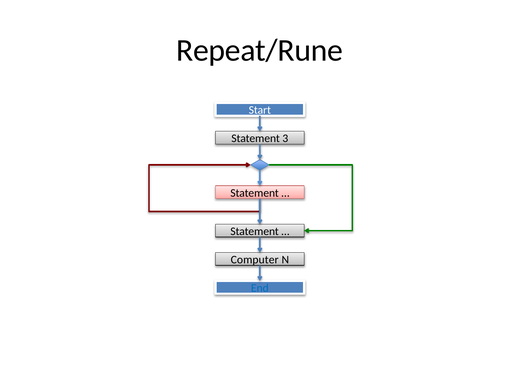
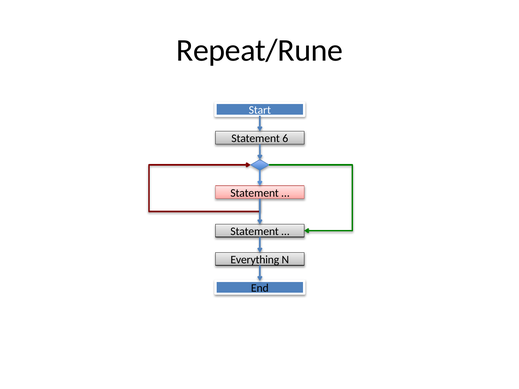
3: 3 -> 6 (285, 139)
Computer: Computer -> Everything (255, 260)
End colour: blue -> black (260, 288)
